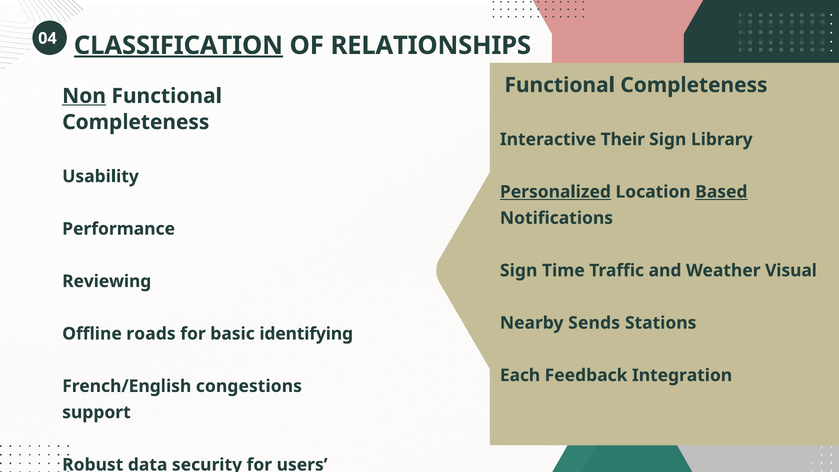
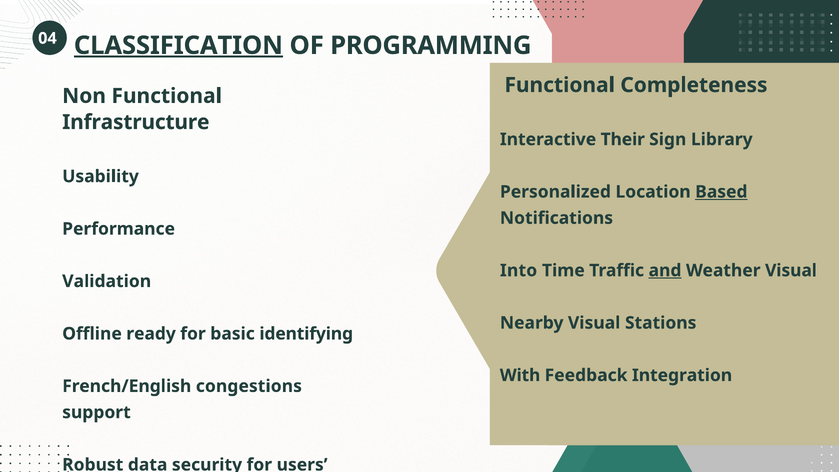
RELATIONSHIPS: RELATIONSHIPS -> PROGRAMMING (431, 45)
Non underline: present -> none (84, 96)
Completeness: Completeness -> Infrastructure (136, 122)
Personalized underline: present -> none (555, 192)
Sign: Sign -> Into (519, 270)
and underline: none -> present (665, 270)
Reviewing: Reviewing -> Validation (107, 281)
Nearby Sends: Sends -> Visual (594, 323)
roads: roads -> ready (151, 334)
Each: Each -> With (520, 375)
